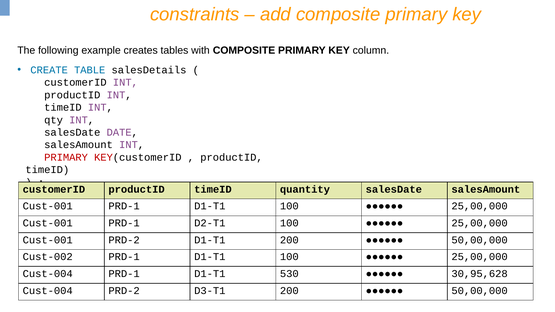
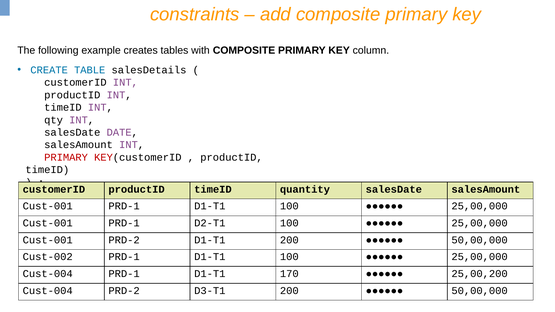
530: 530 -> 170 (289, 274)
30,95,628: 30,95,628 -> 25,00,200 (480, 274)
